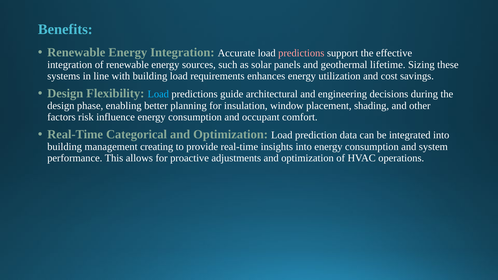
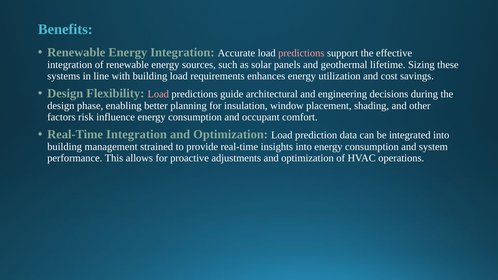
Load colour: light blue -> pink (158, 94)
Real-Time Categorical: Categorical -> Integration (137, 135)
creating: creating -> strained (157, 147)
